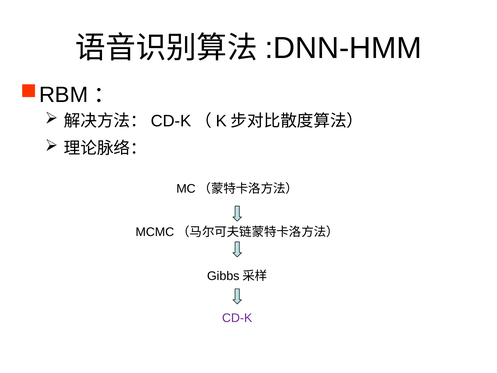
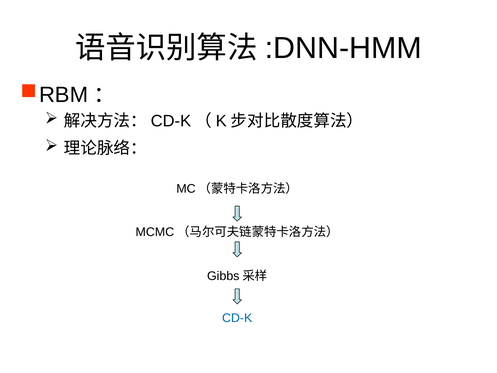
CD-K colour: purple -> blue (237, 318)
